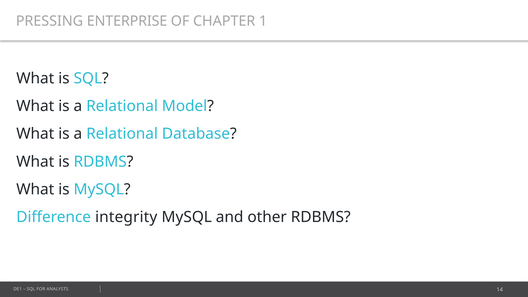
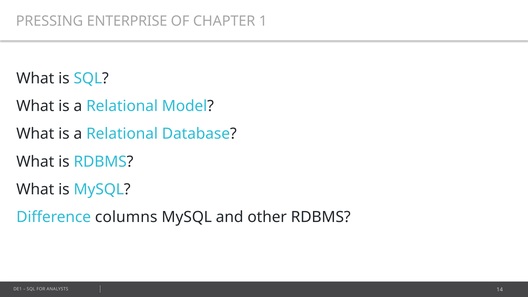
integrity: integrity -> columns (126, 217)
